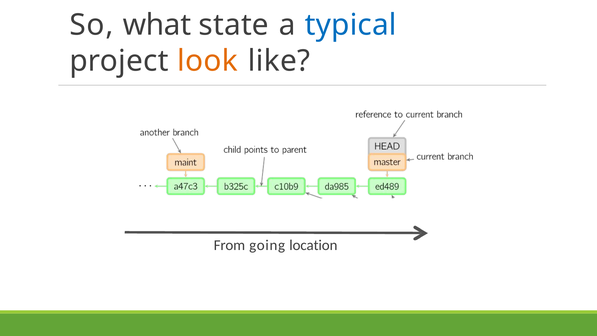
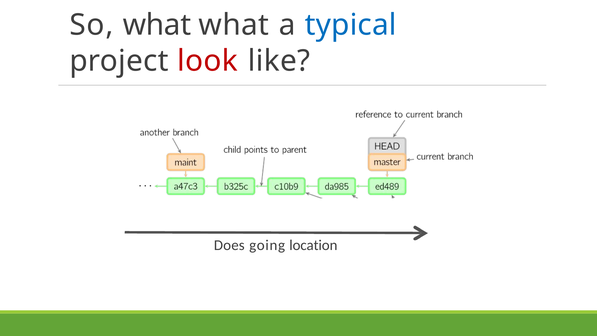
what state: state -> what (234, 25)
look colour: orange -> red (207, 61)
From: From -> Does (229, 245)
